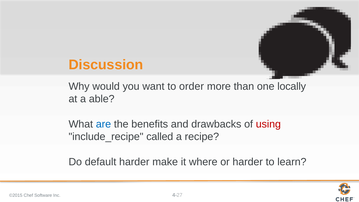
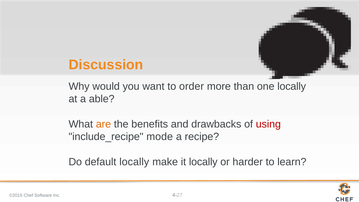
are colour: blue -> orange (103, 124)
called: called -> mode (160, 137)
default harder: harder -> locally (134, 162)
it where: where -> locally (203, 162)
